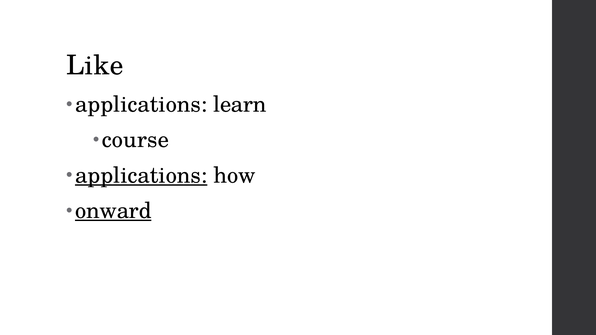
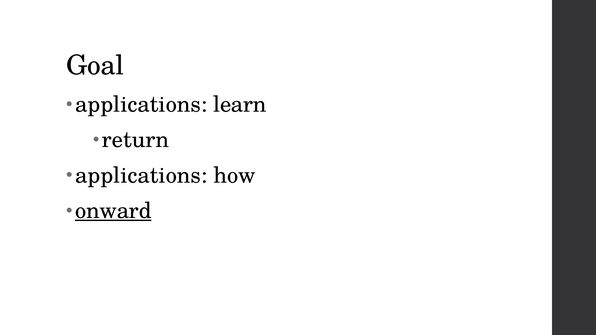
Like: Like -> Goal (95, 66)
course: course -> return (135, 140)
applications underline: present -> none (141, 175)
